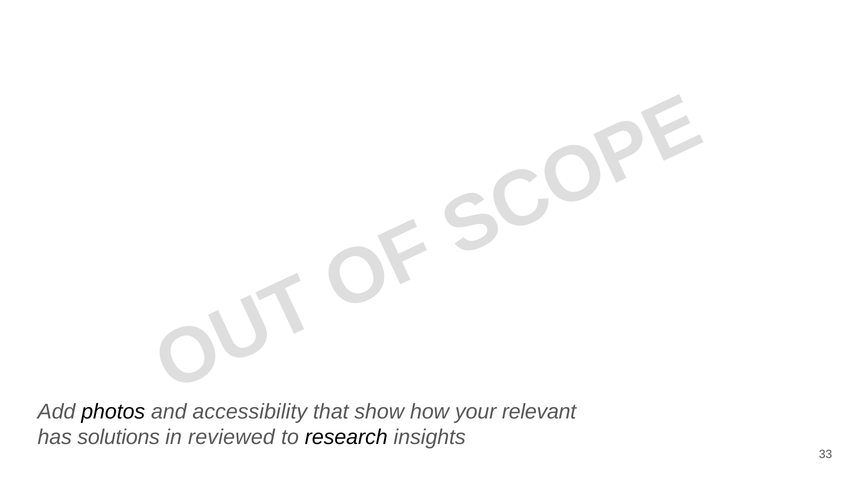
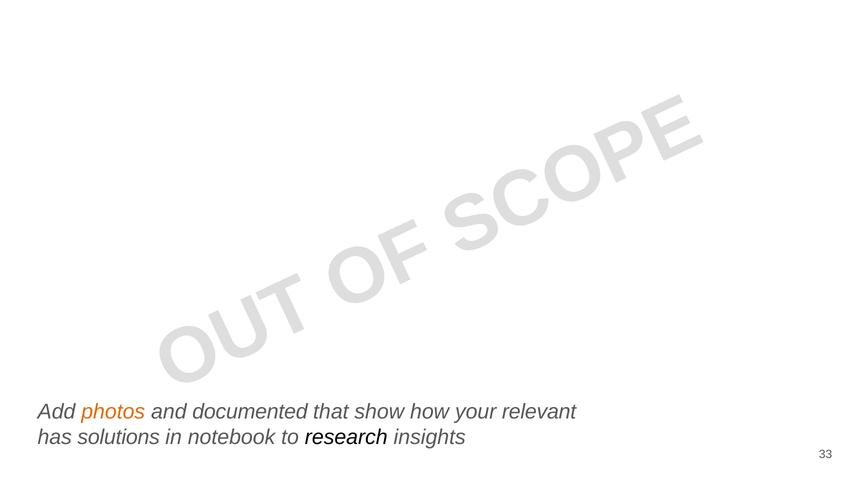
photos colour: black -> orange (113, 411)
accessibility: accessibility -> documented (250, 411)
reviewed: reviewed -> notebook (232, 437)
